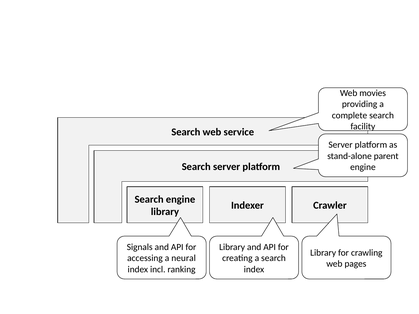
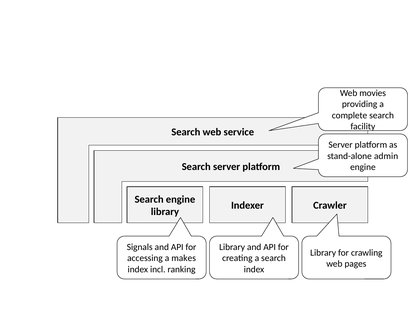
parent: parent -> admin (386, 156)
neural: neural -> makes (184, 258)
